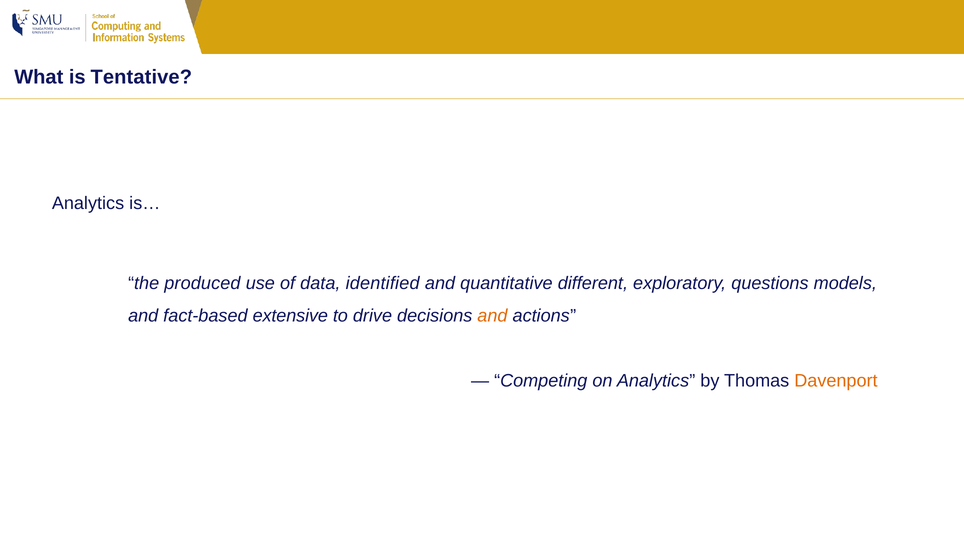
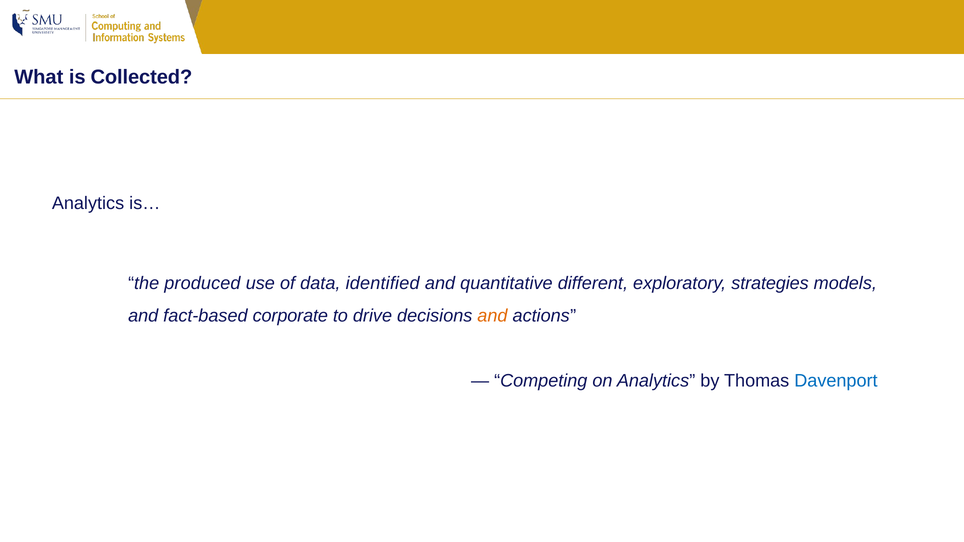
Tentative: Tentative -> Collected (141, 77)
questions: questions -> strategies (770, 283)
extensive: extensive -> corporate (290, 316)
Davenport colour: orange -> blue (836, 381)
